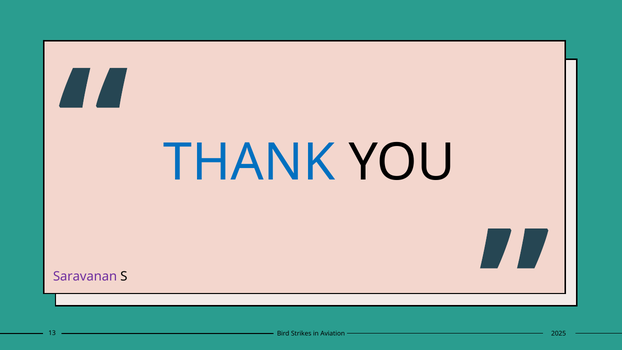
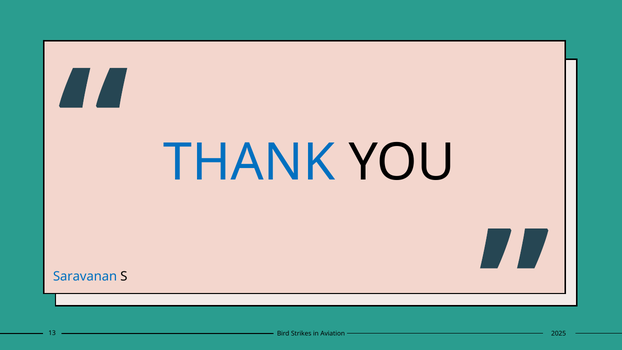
Saravanan colour: purple -> blue (85, 277)
